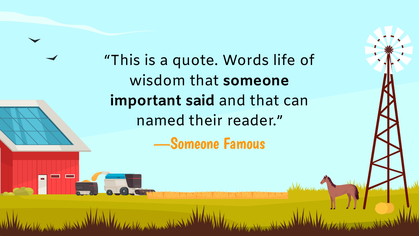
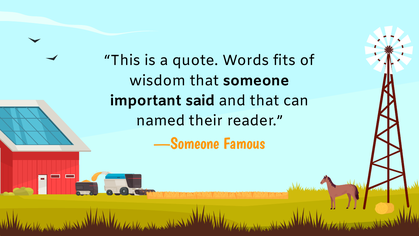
life: life -> fits (284, 60)
